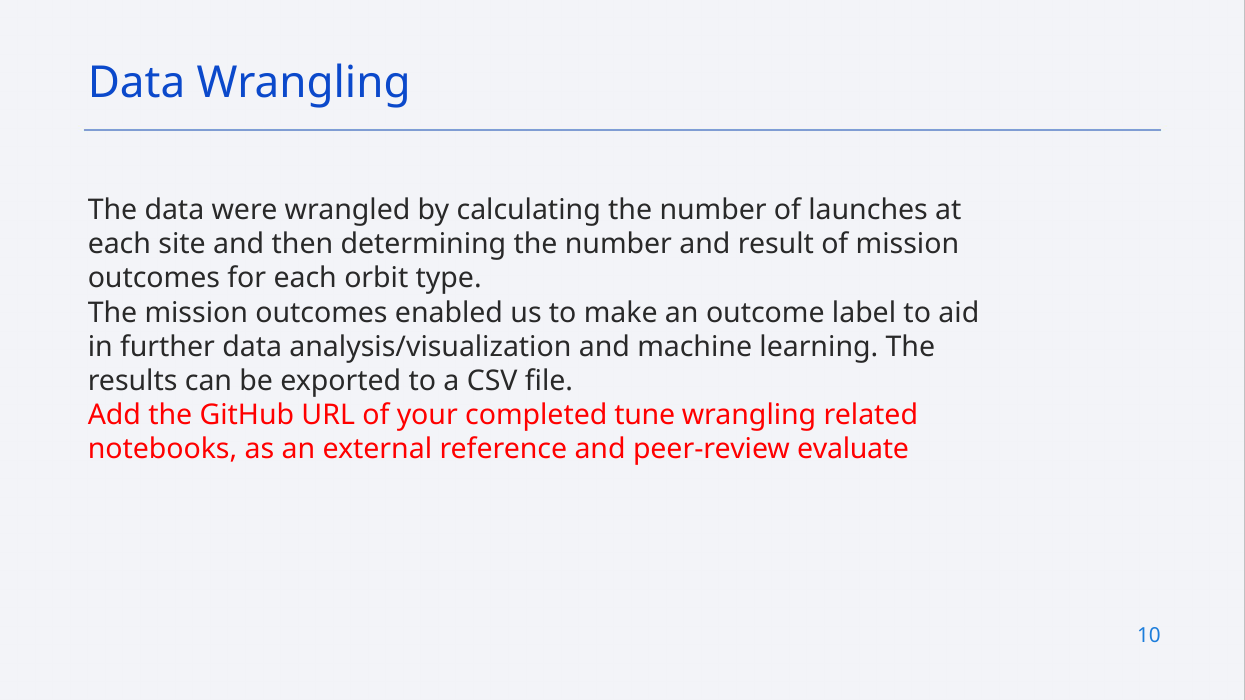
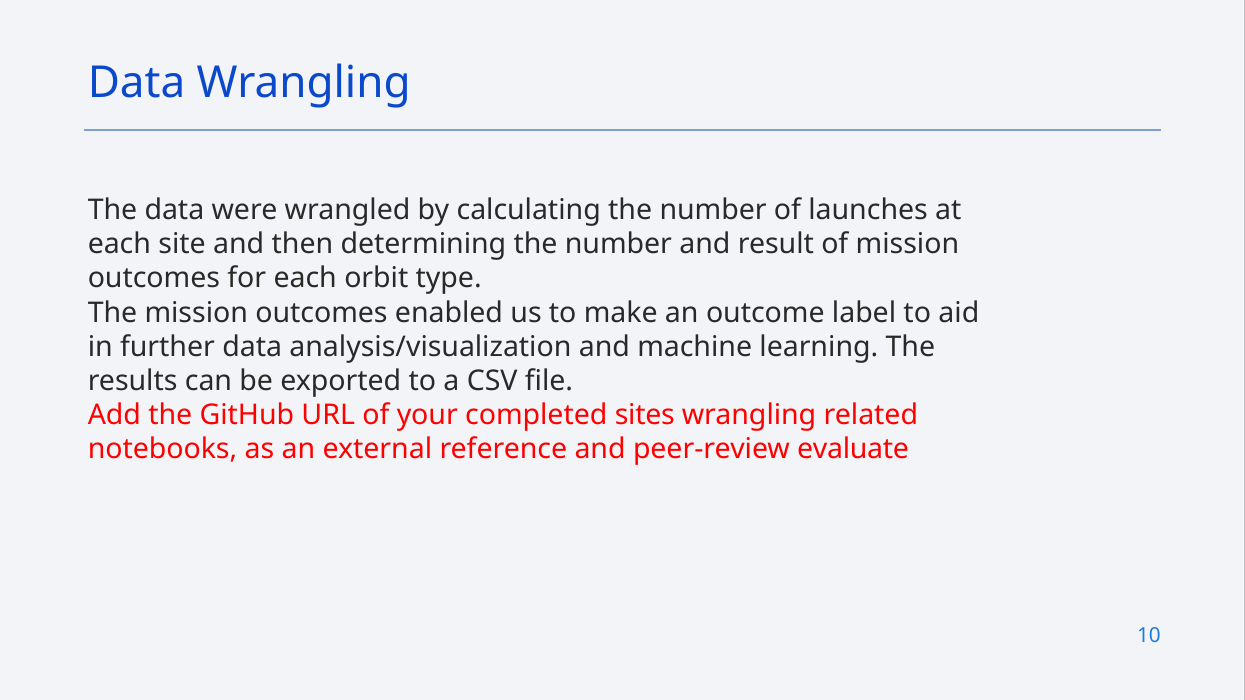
tune: tune -> sites (645, 415)
